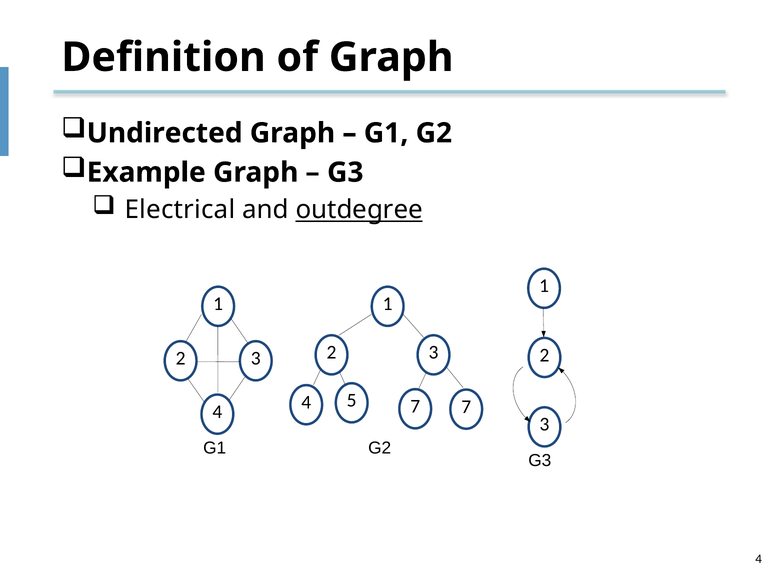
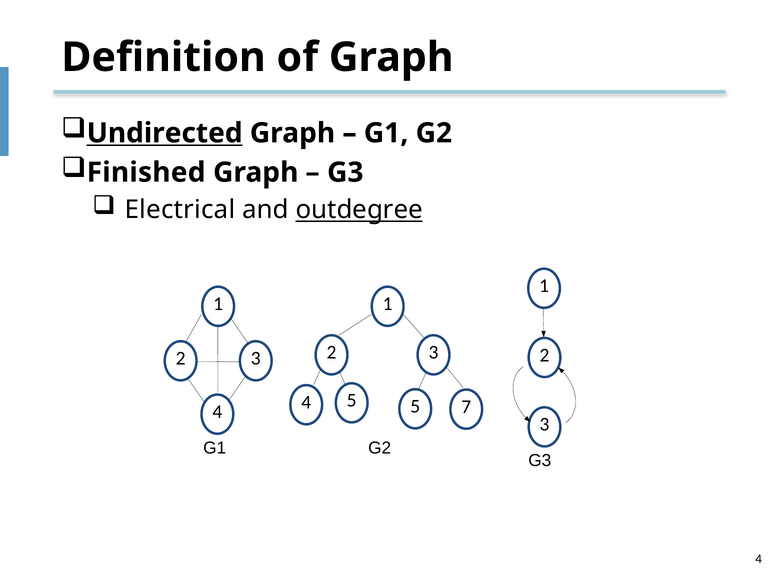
Undirected underline: none -> present (165, 133)
Example: Example -> Finished (146, 172)
5 7: 7 -> 5 (415, 407)
